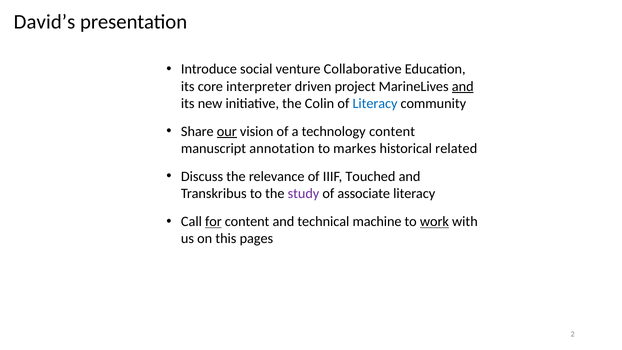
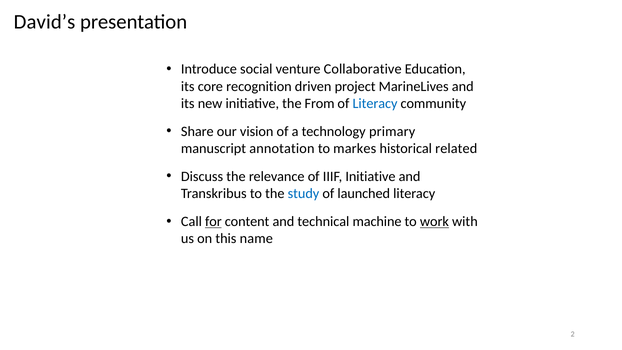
interpreter: interpreter -> recognition (259, 86)
and underline: present -> none (463, 86)
Colin: Colin -> From (320, 103)
our underline: present -> none (227, 131)
technology content: content -> primary (392, 131)
IIIF Touched: Touched -> Initiative (370, 176)
study colour: purple -> blue (303, 194)
associate: associate -> launched (364, 194)
pages: pages -> name (256, 239)
